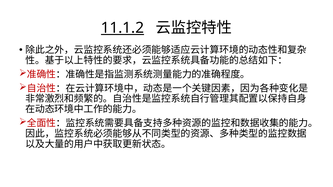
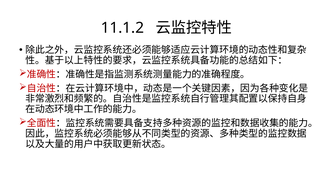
11.1.2 underline: present -> none (122, 28)
